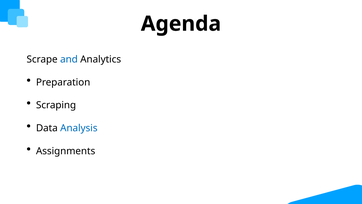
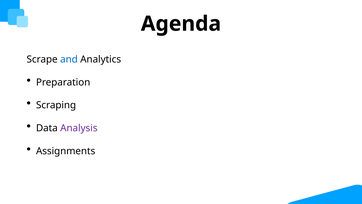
Analysis colour: blue -> purple (79, 128)
